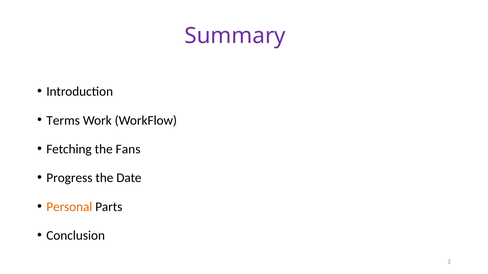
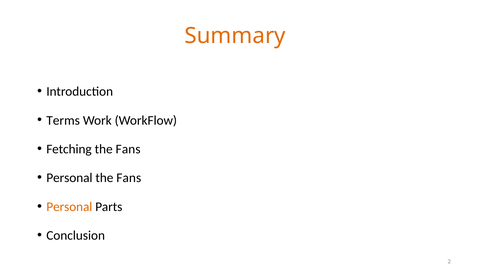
Summary colour: purple -> orange (235, 36)
Progress: Progress -> Personal (69, 178)
Date: Date -> Fans (129, 178)
